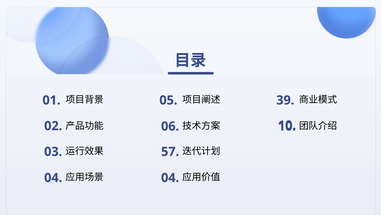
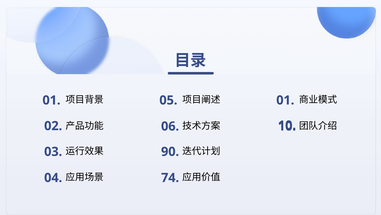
01 39: 39 -> 01 (285, 100)
57: 57 -> 90 (170, 151)
04 04: 04 -> 74 (170, 177)
